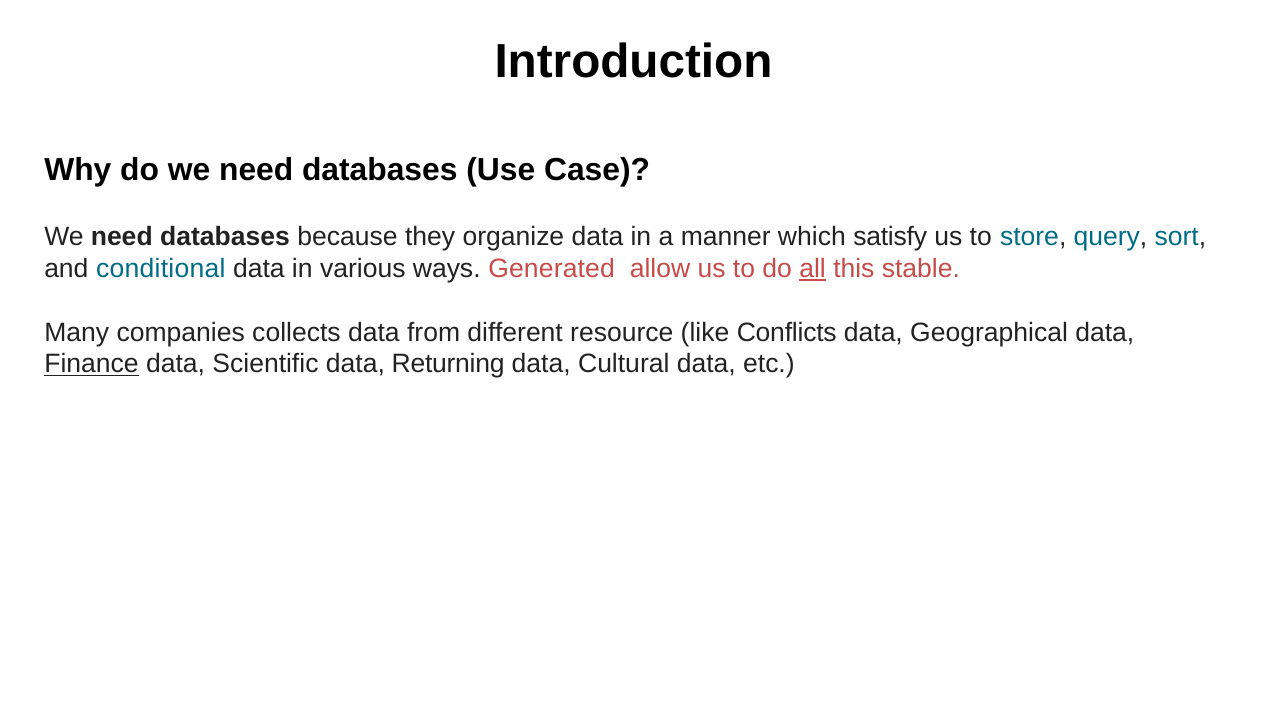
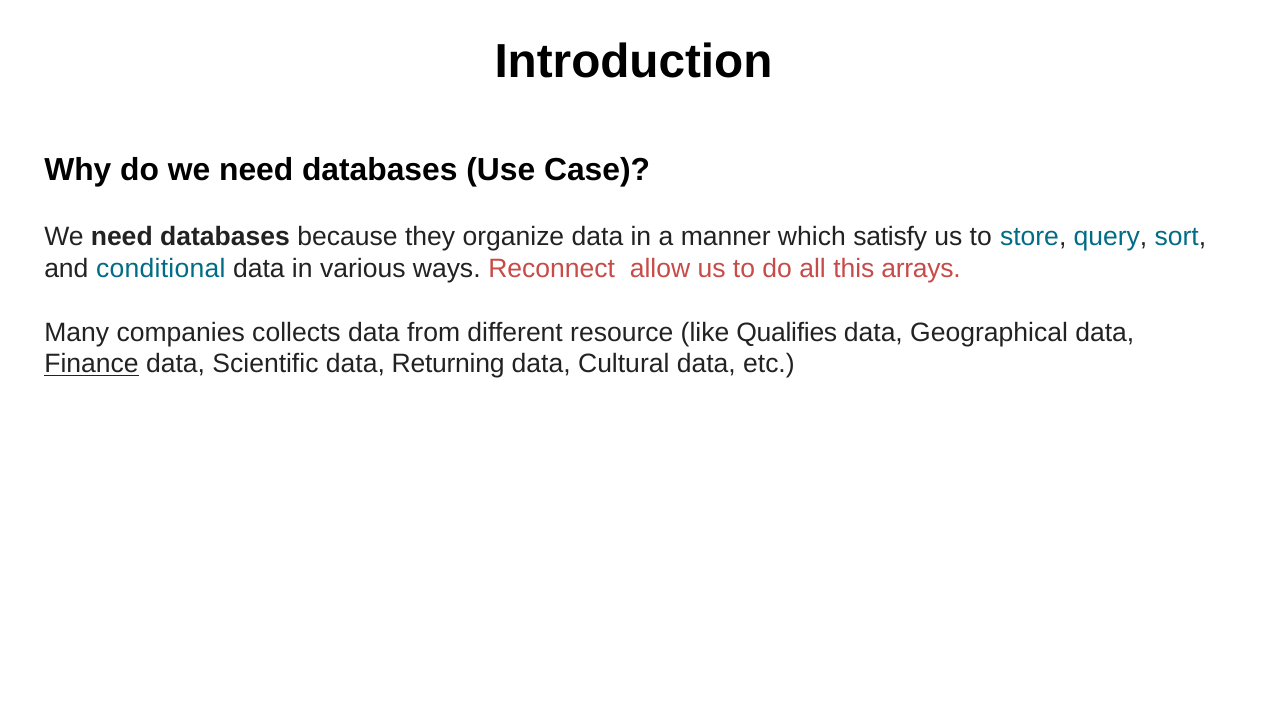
Generated: Generated -> Reconnect (552, 268)
all underline: present -> none (813, 268)
stable: stable -> arrays (921, 268)
Conflicts: Conflicts -> Qualifies (787, 332)
